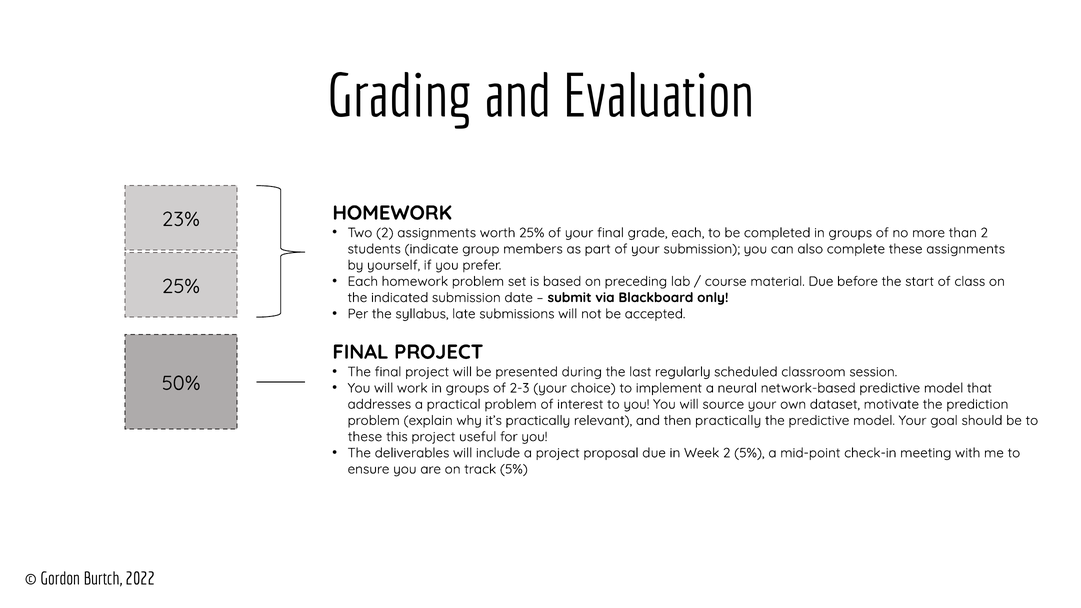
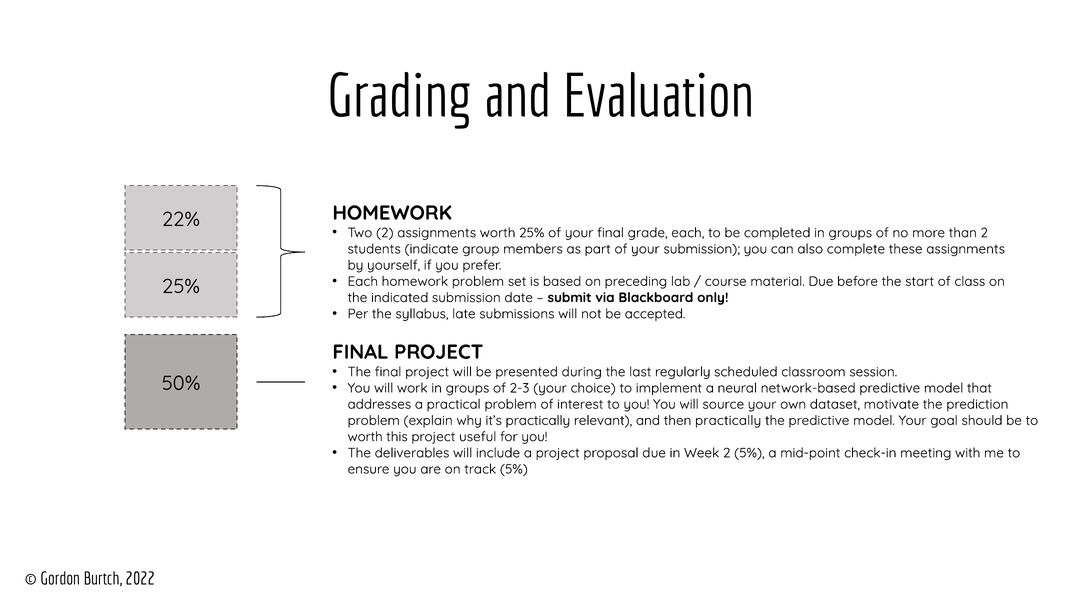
23%: 23% -> 22% (181, 219)
these: these -> worth (365, 437)
